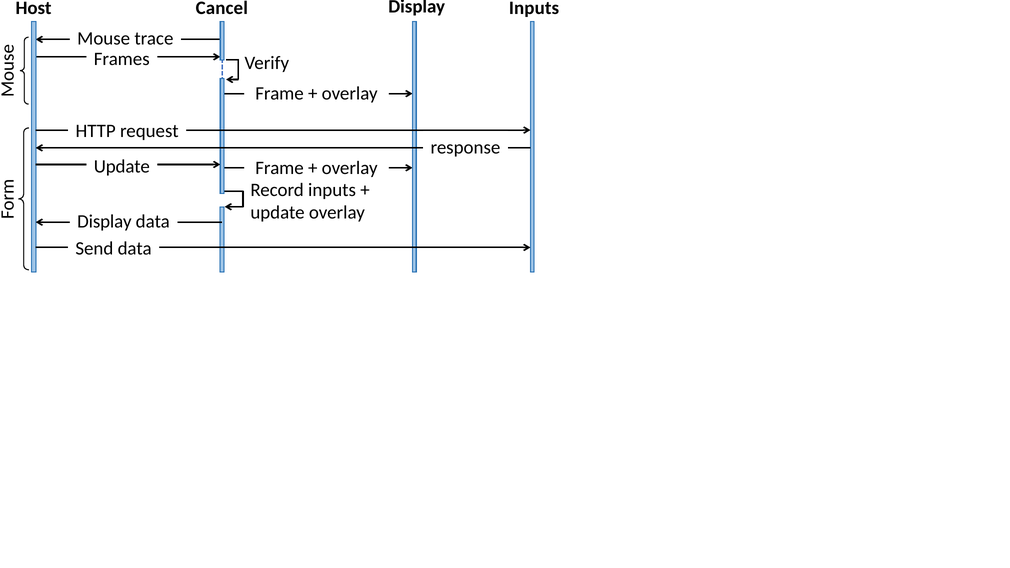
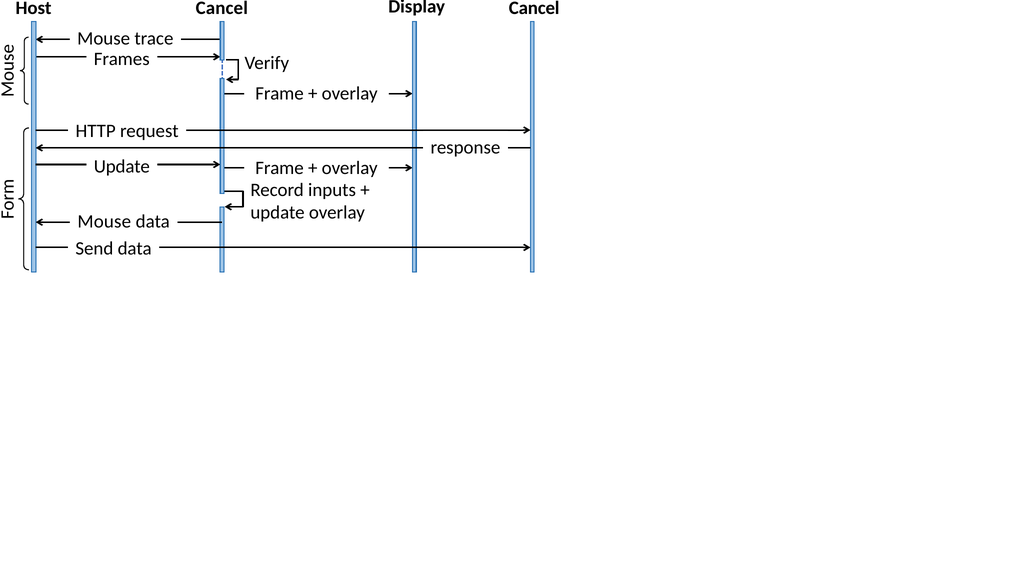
Host Inputs: Inputs -> Cancel (534, 8)
Display: Display -> Mouse (104, 222)
